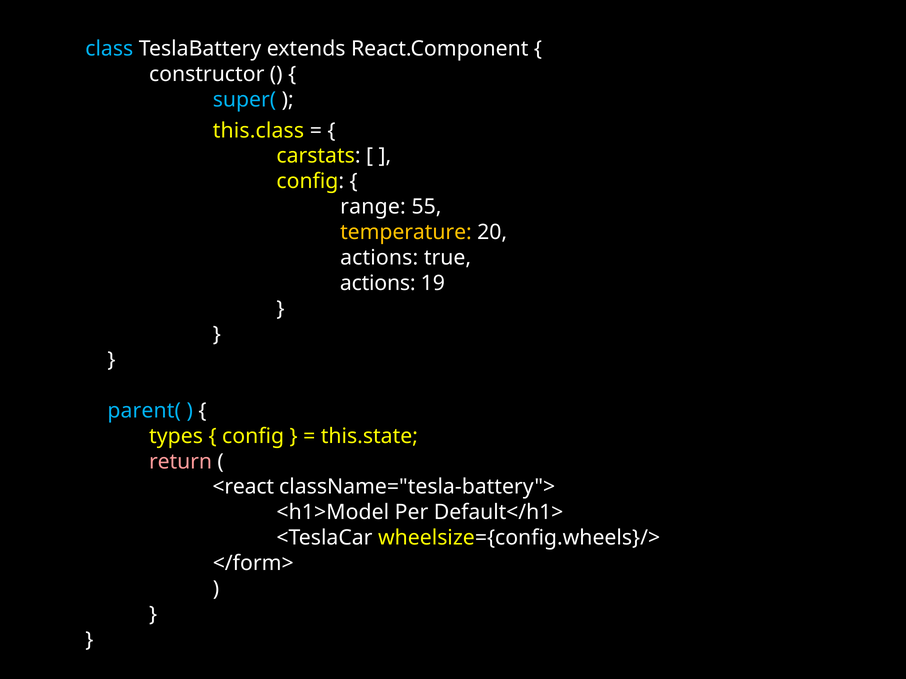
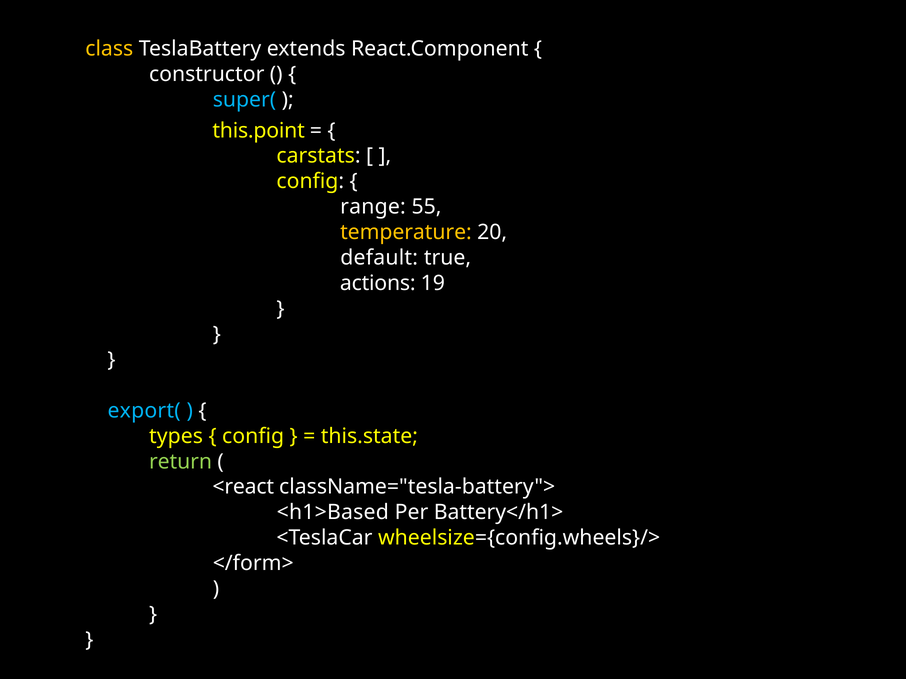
class colour: light blue -> yellow (109, 49)
this.class: this.class -> this.point (259, 131)
actions: actions -> default (379, 258)
parent(: parent( -> export( (144, 411)
return colour: pink -> light green (181, 462)
<h1>Model: <h1>Model -> <h1>Based (333, 513)
Default</h1>: Default</h1> -> Battery</h1> (499, 513)
